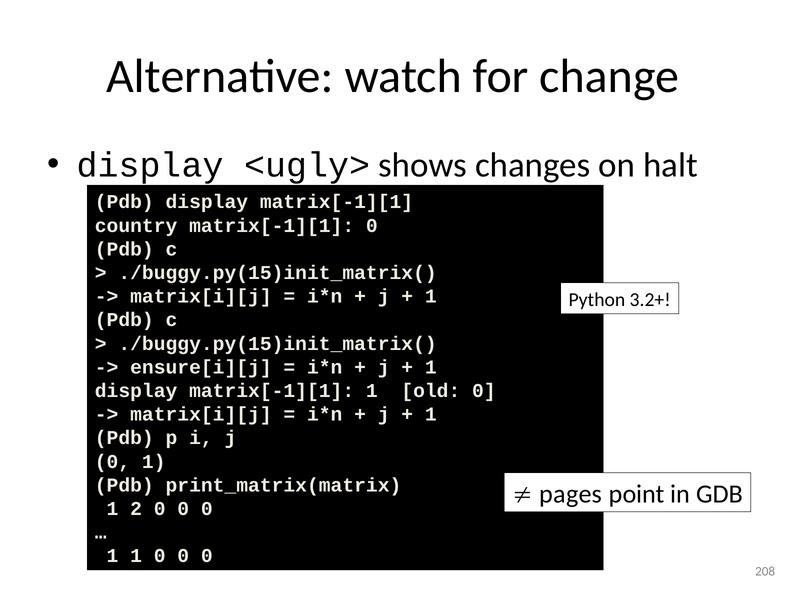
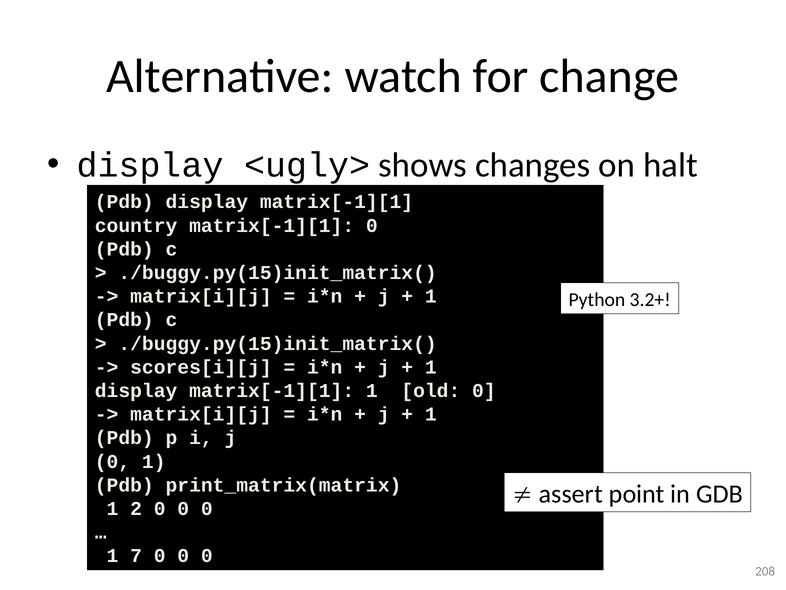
ensure[i][j: ensure[i][j -> scores[i][j (201, 367)
pages: pages -> assert (571, 494)
1 1: 1 -> 7 (136, 556)
